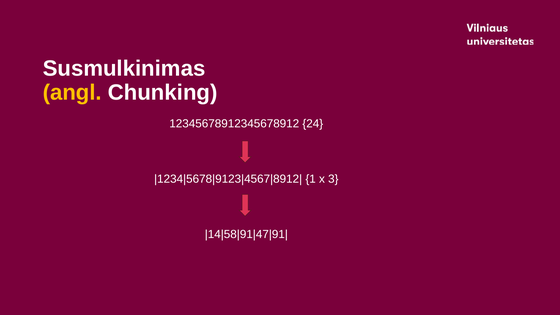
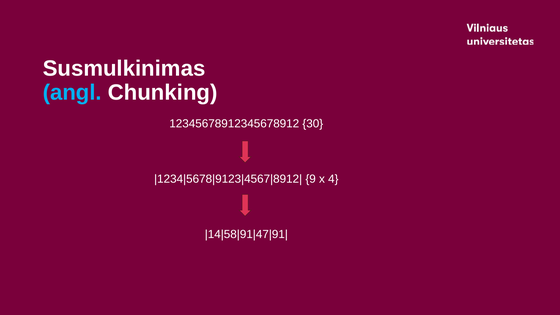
angl colour: yellow -> light blue (72, 92)
24: 24 -> 30 (313, 124)
1: 1 -> 9 (311, 179)
3: 3 -> 4 (333, 179)
